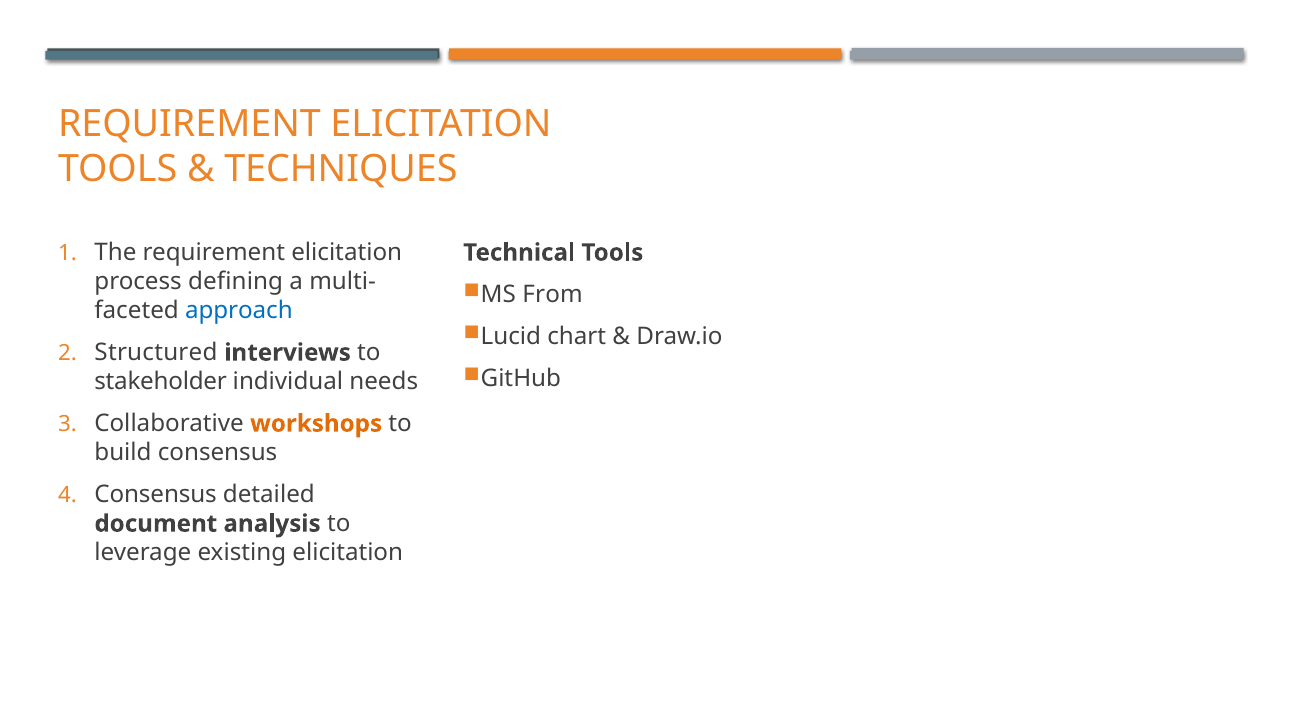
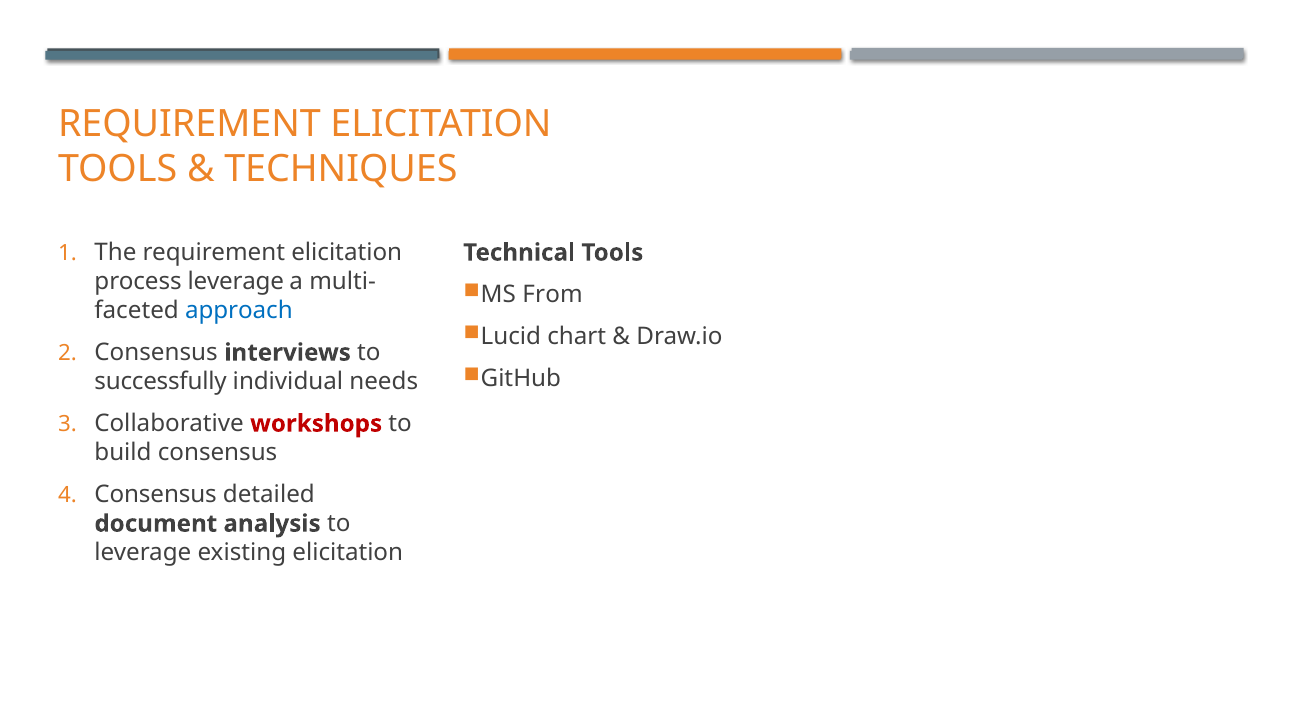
process defining: defining -> leverage (236, 282)
Structured: Structured -> Consensus (156, 353)
stakeholder: stakeholder -> successfully (161, 382)
workshops colour: orange -> red (316, 424)
